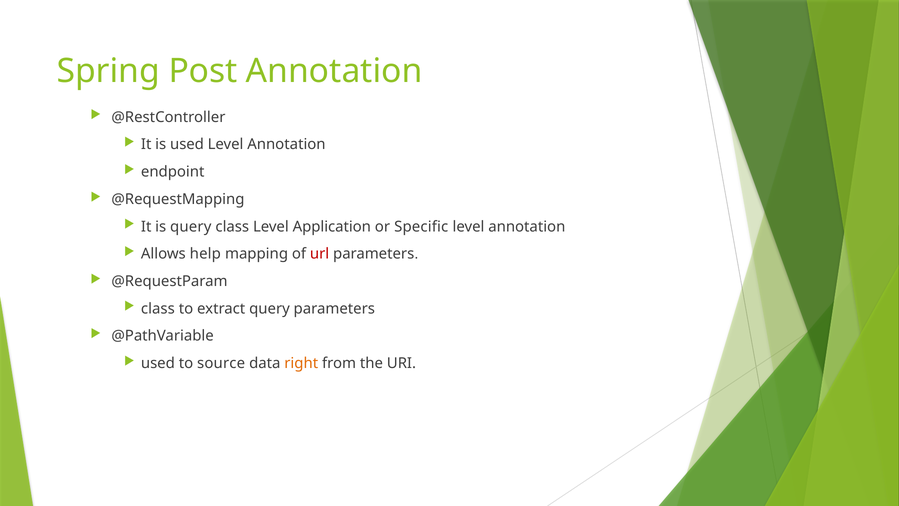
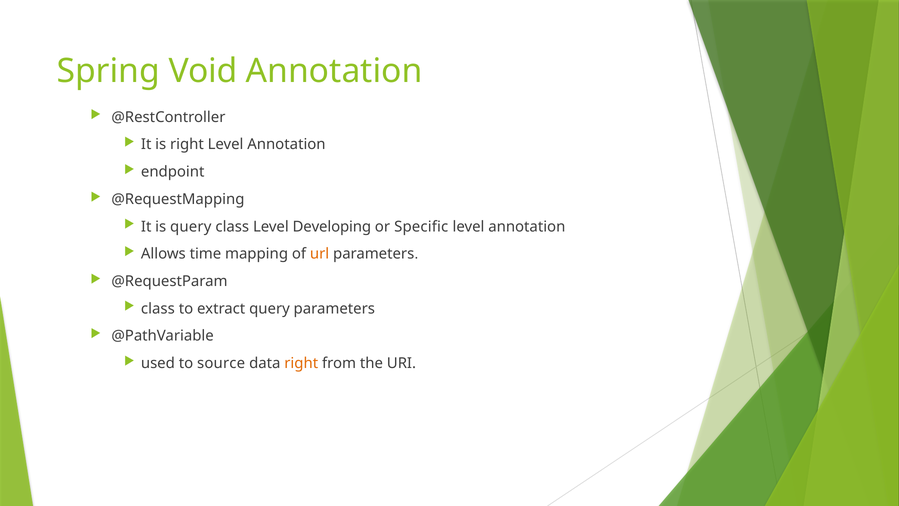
Post: Post -> Void (203, 71)
is used: used -> right (187, 144)
Application: Application -> Developing (332, 226)
help: help -> time (205, 254)
url colour: red -> orange (320, 254)
